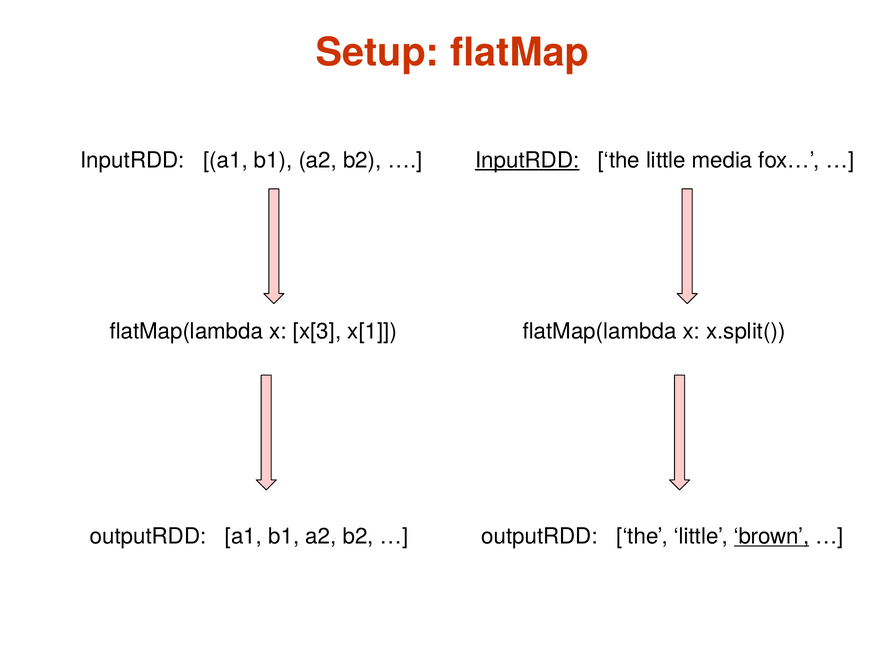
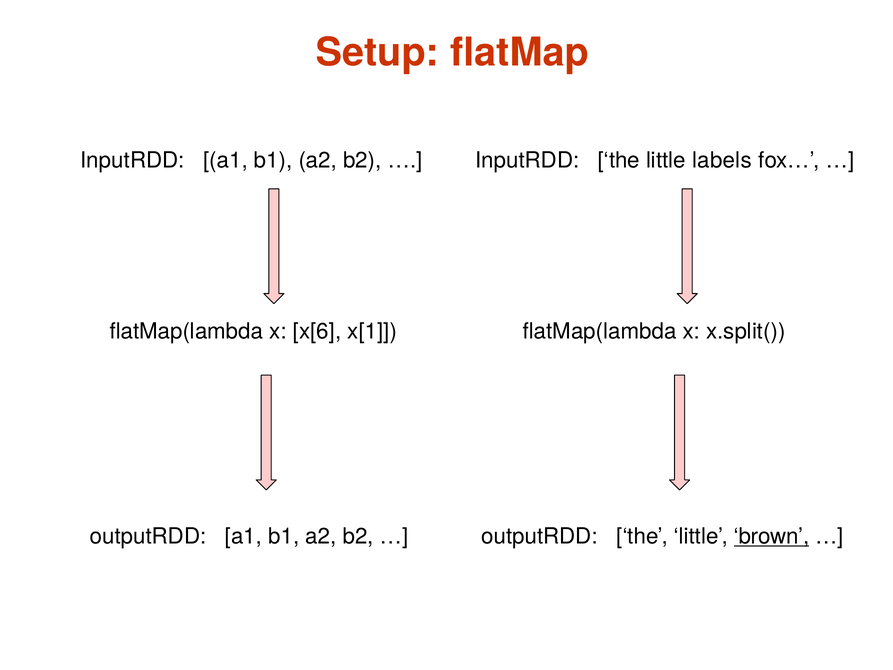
InputRDD underline: present -> none (527, 160)
media: media -> labels (722, 160)
x[3: x[3 -> x[6 (317, 331)
